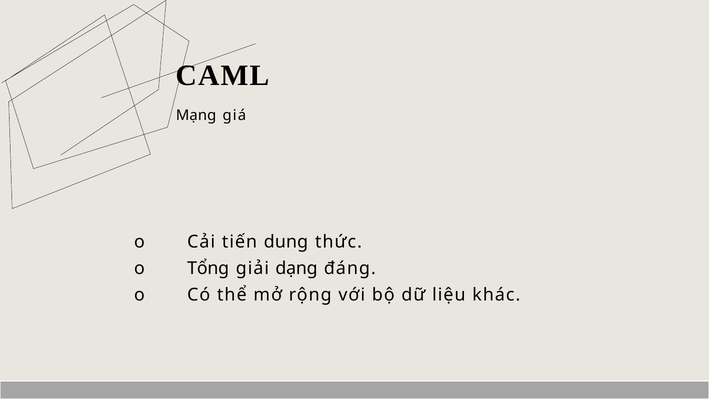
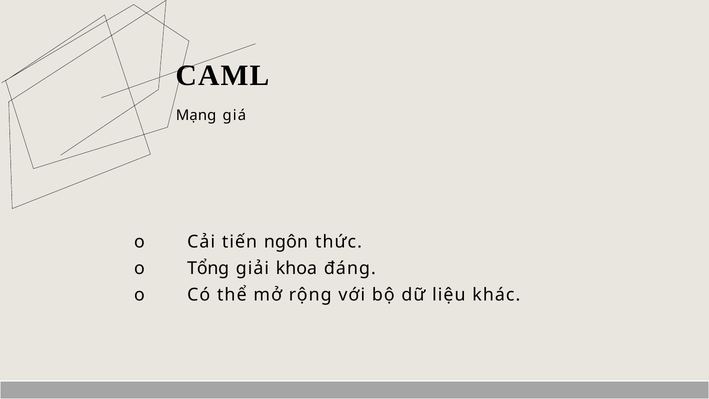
dung: dung -> ngôn (286, 242)
dạng: dạng -> khoa (296, 268)
